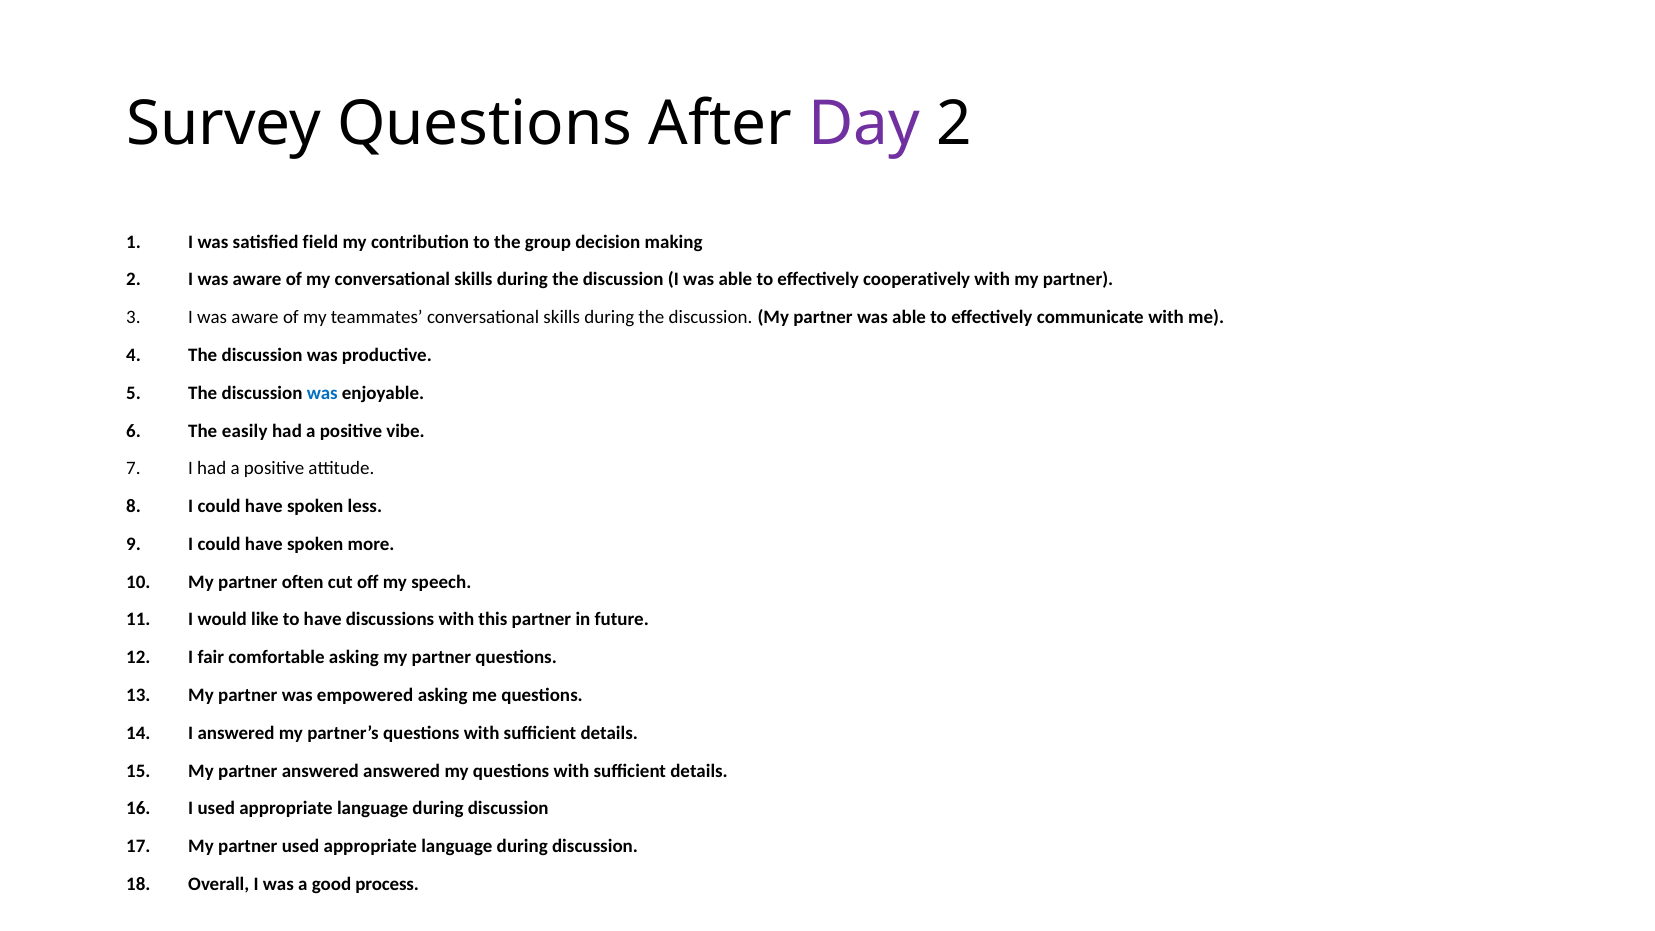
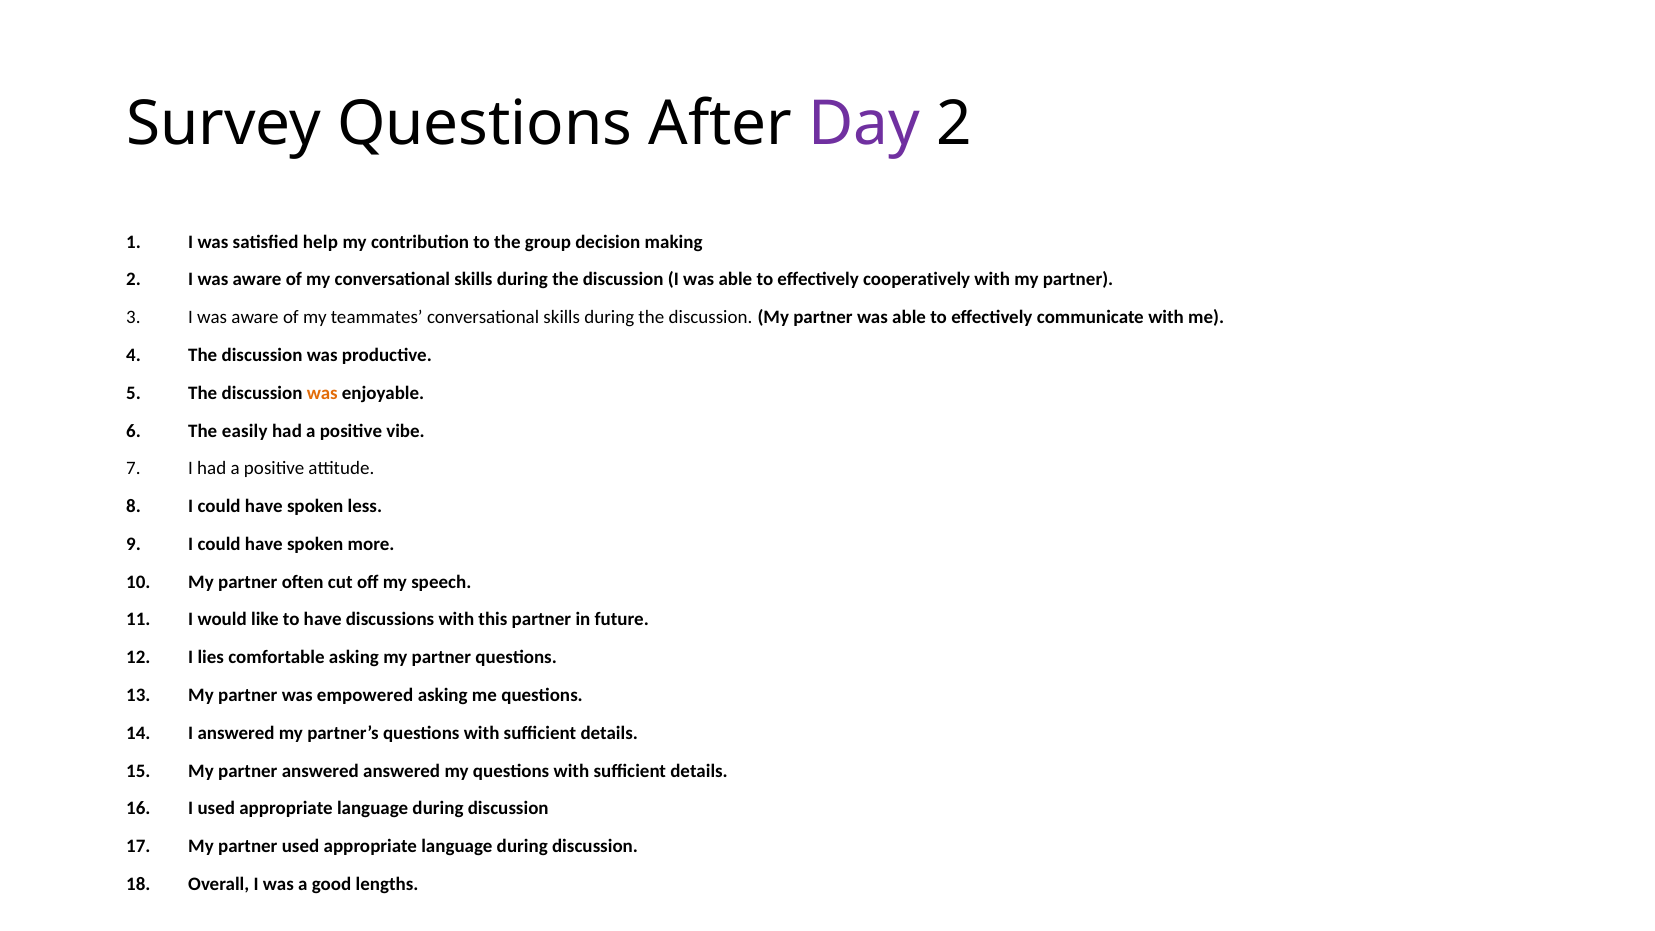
field: field -> help (320, 242)
was colour: blue -> orange (322, 393)
fair: fair -> lies (211, 657)
process: process -> lengths (387, 884)
